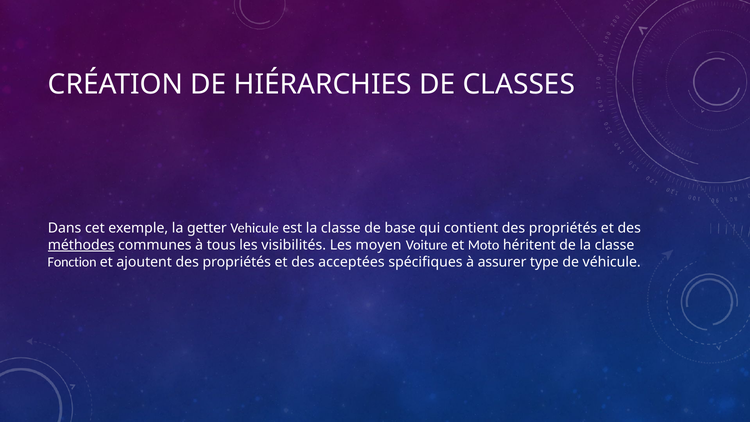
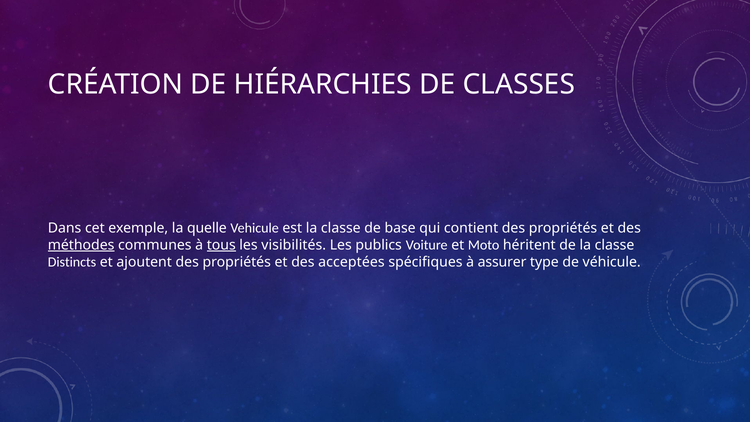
getter: getter -> quelle (207, 228)
tous underline: none -> present (221, 245)
moyen: moyen -> publics (379, 245)
Fonction: Fonction -> Distincts (72, 262)
